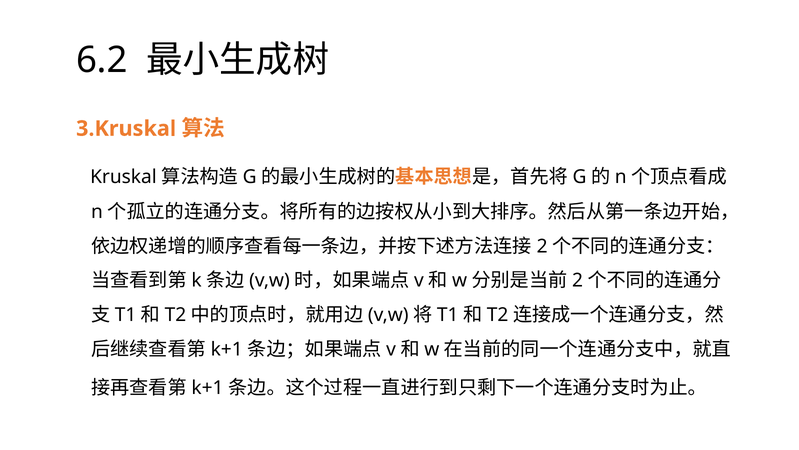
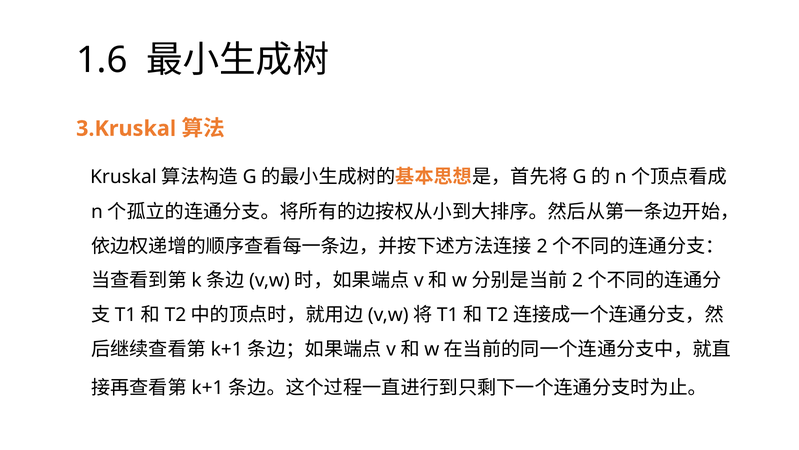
6.2: 6.2 -> 1.6 (102, 60)
